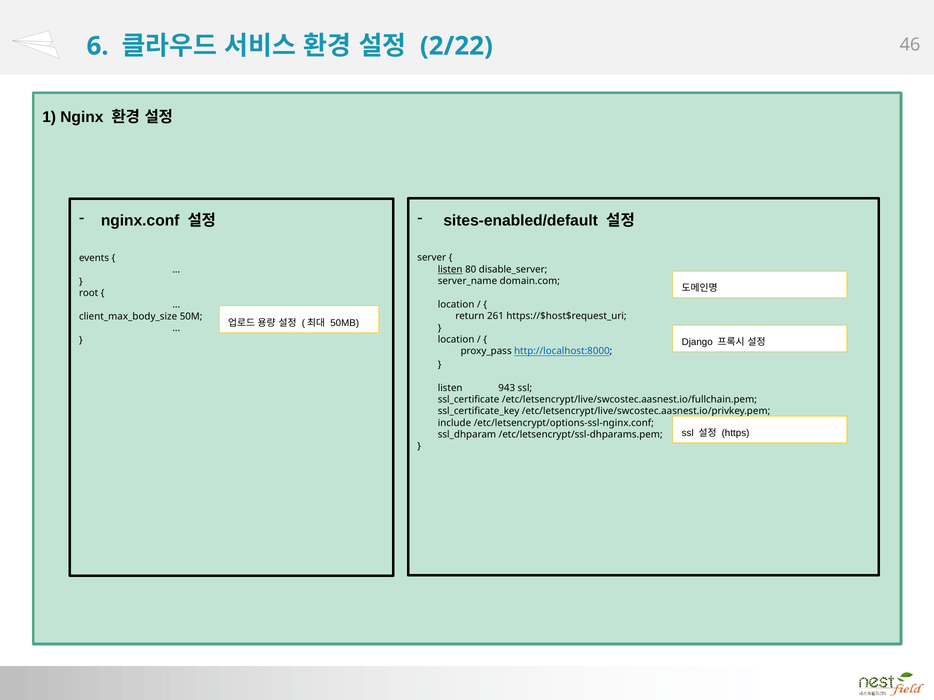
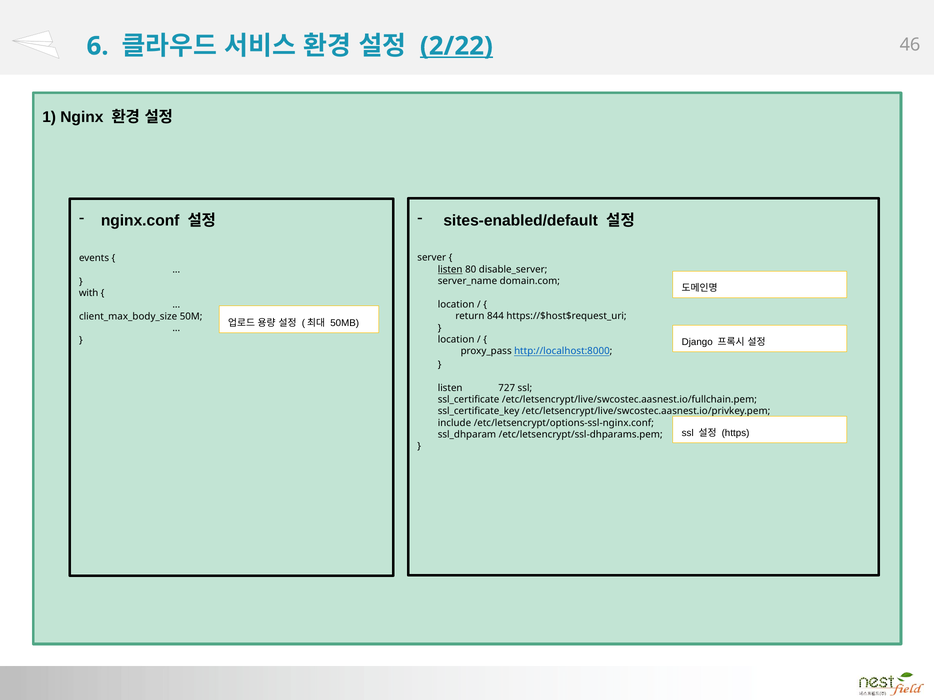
2/22 underline: none -> present (456, 46)
root: root -> with (89, 293)
261: 261 -> 844 (495, 316)
943: 943 -> 727 (507, 388)
